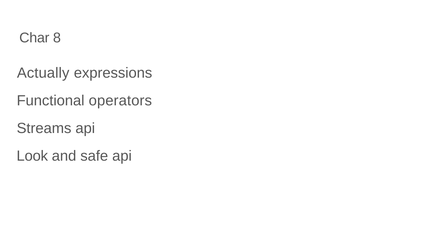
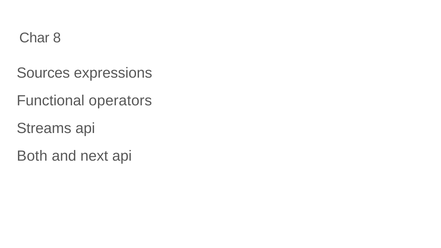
Actually: Actually -> Sources (43, 73)
Look: Look -> Both (32, 156)
safe: safe -> next (94, 156)
